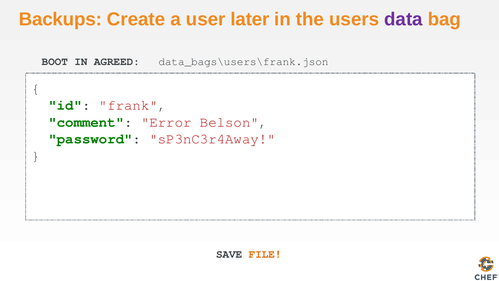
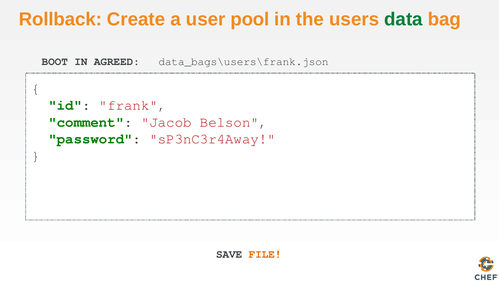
Backups: Backups -> Rollback (60, 19)
later: later -> pool (250, 19)
data colour: purple -> green (403, 19)
Error: Error -> Jacob (166, 122)
